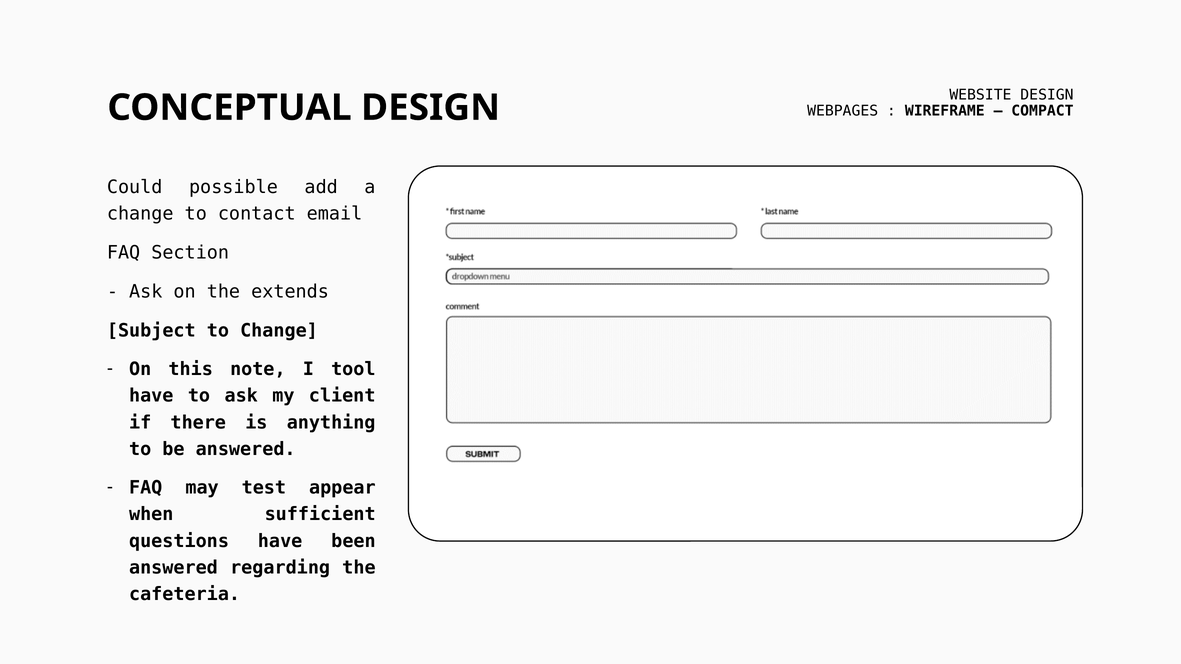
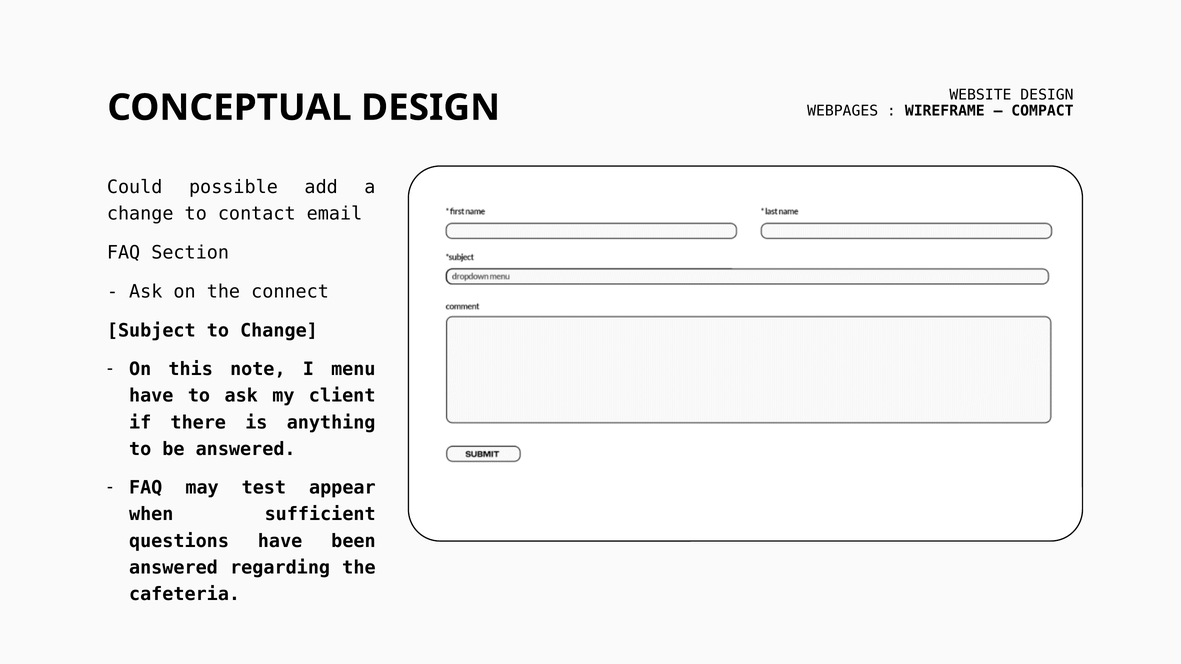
extends: extends -> connect (290, 292)
tool: tool -> menu (353, 369)
